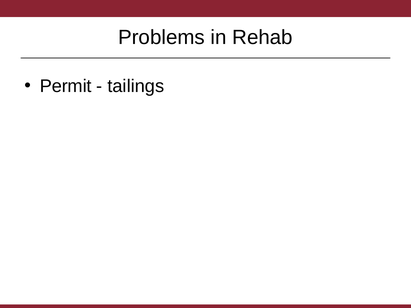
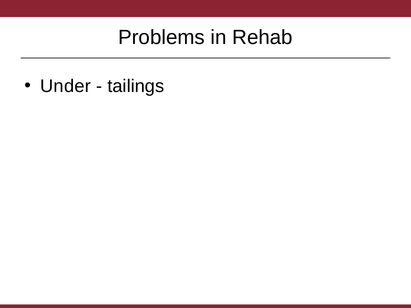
Permit: Permit -> Under (66, 86)
